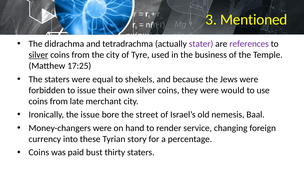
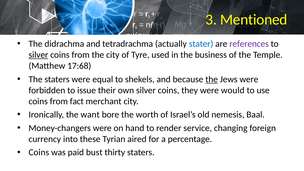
stater colour: purple -> blue (201, 44)
17:25: 17:25 -> 17:68 (79, 66)
the underline: none -> present (212, 79)
late: late -> fact (77, 101)
the issue: issue -> want (90, 115)
street: street -> worth (147, 115)
story: story -> aired (137, 139)
